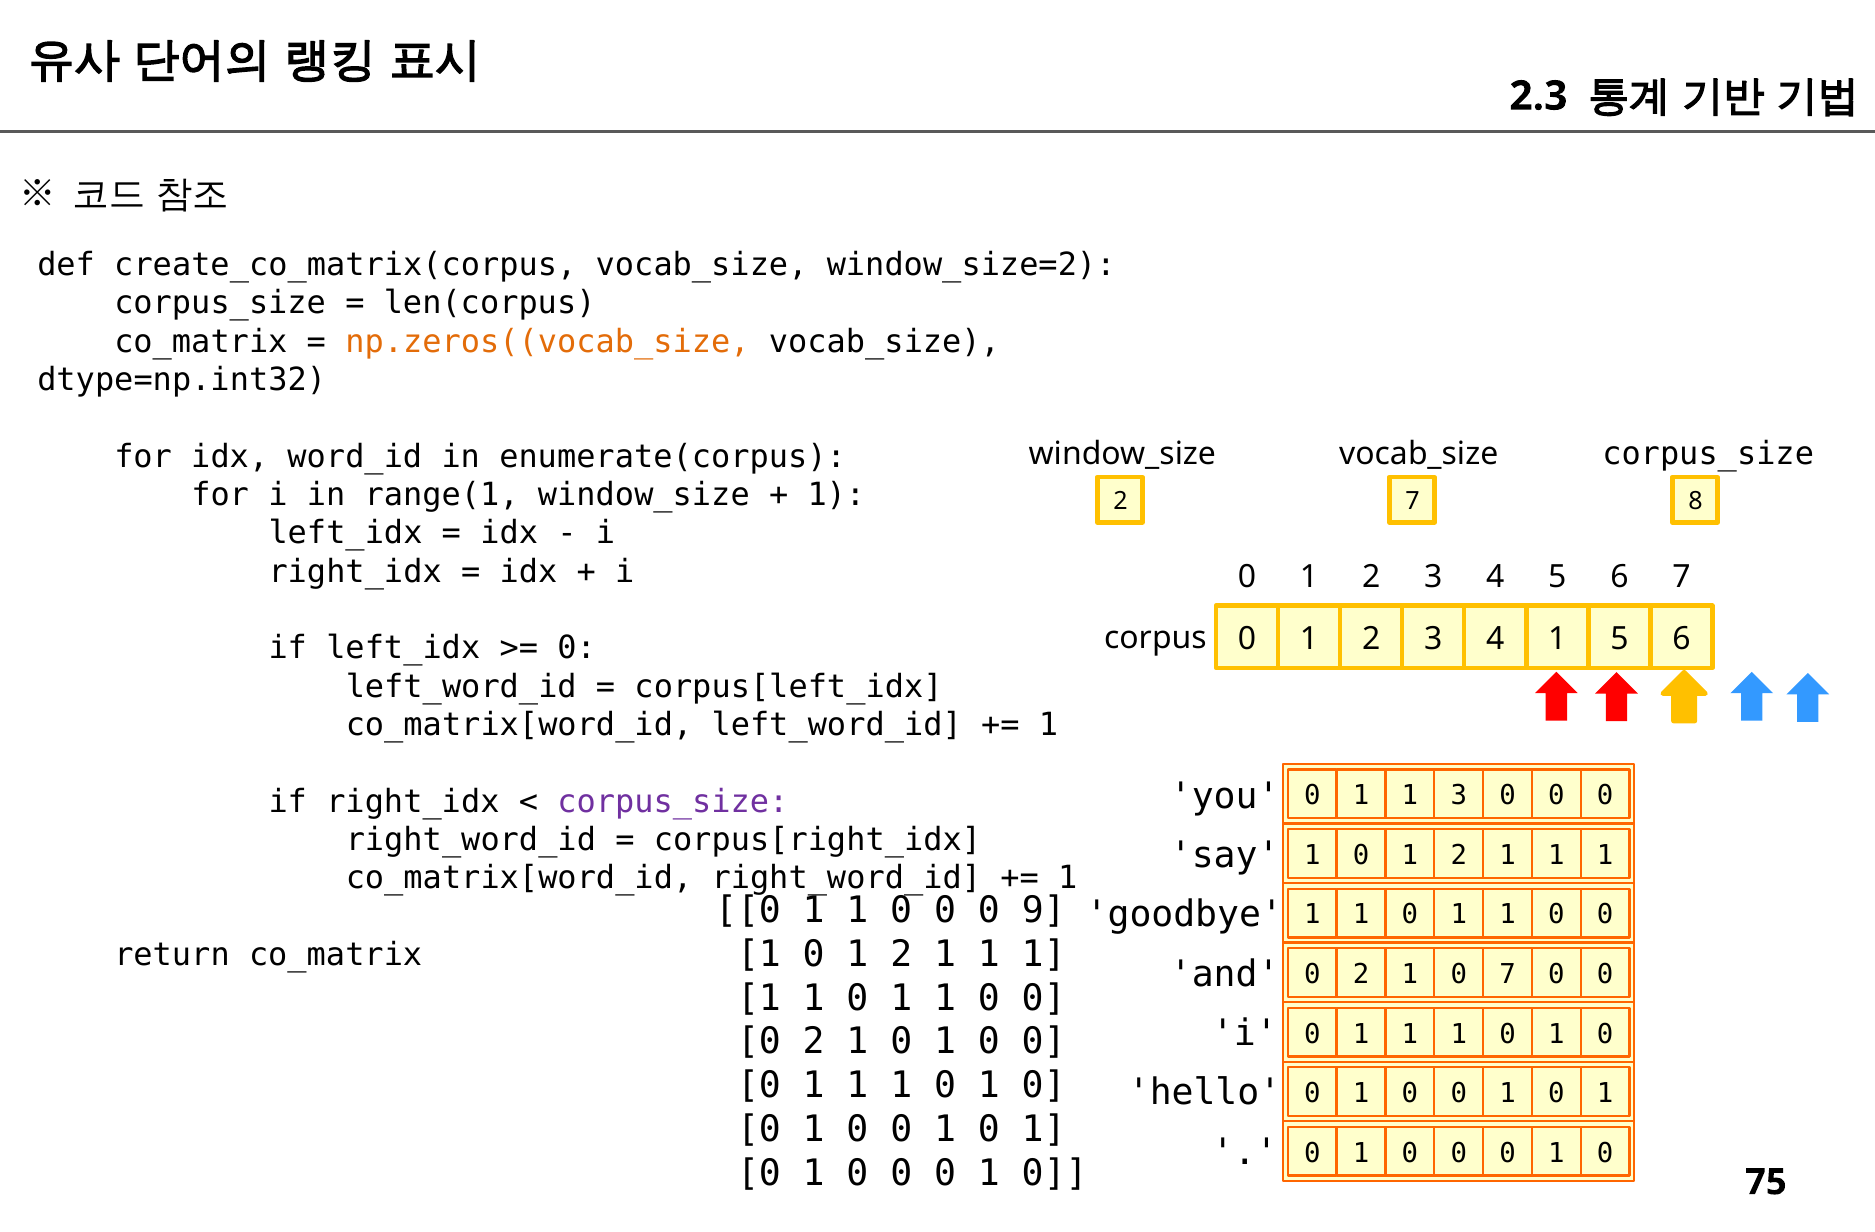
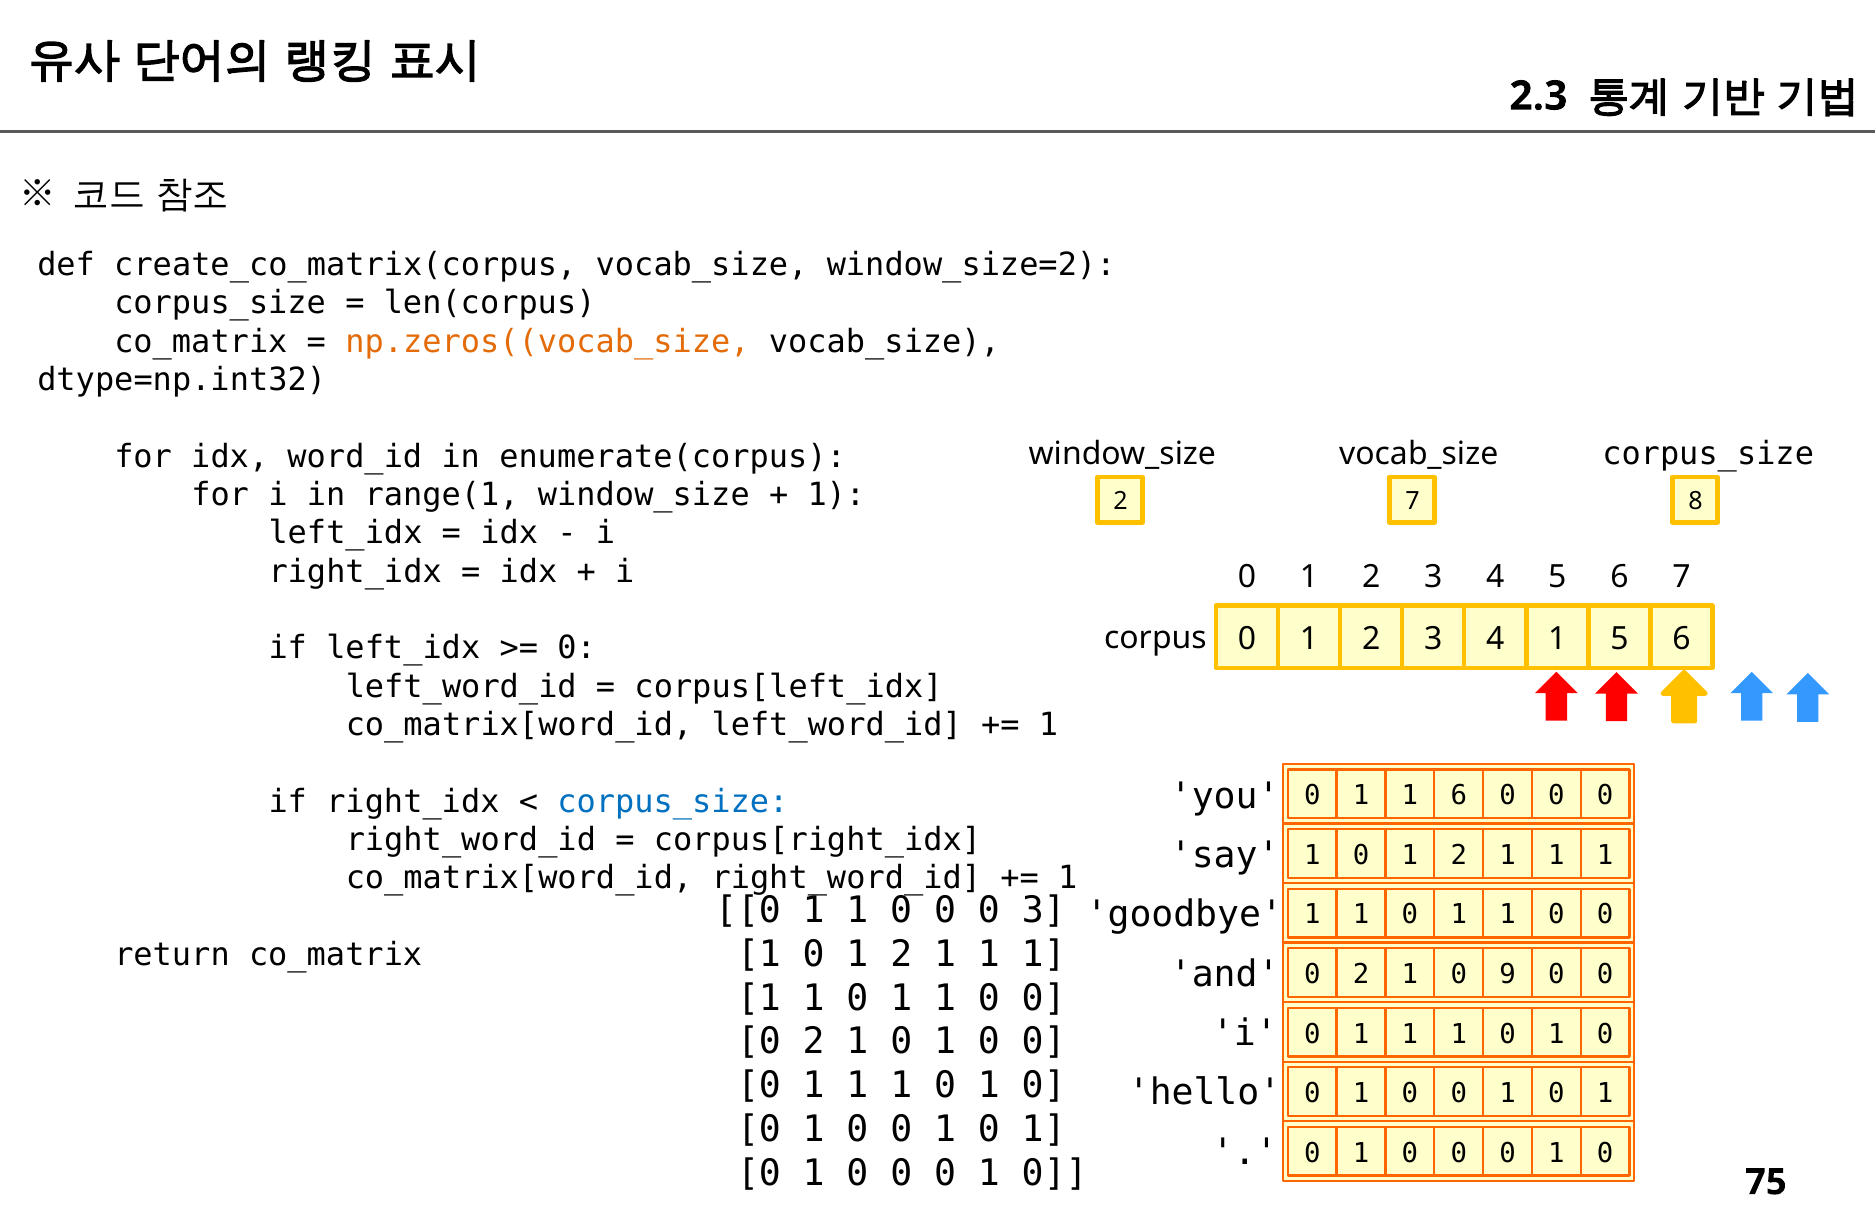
1 3: 3 -> 6 (1459, 796)
corpus_size colour: purple -> blue (673, 801)
0 9: 9 -> 3 (1044, 910)
0 7: 7 -> 9 (1508, 974)
